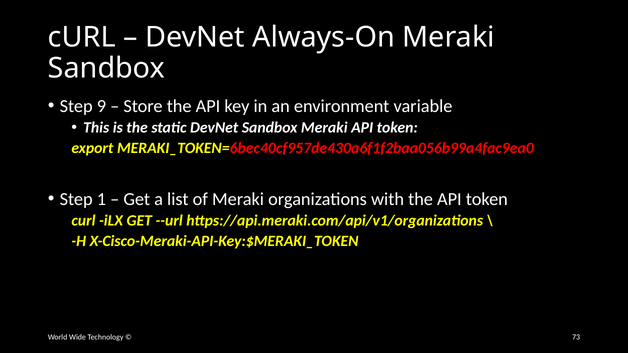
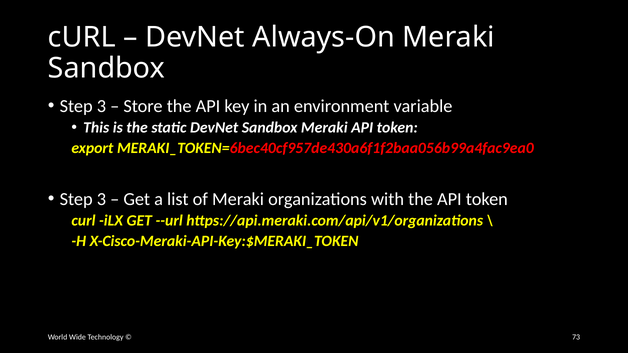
9: 9 -> 3 (101, 106)
1: 1 -> 3 (101, 199)
